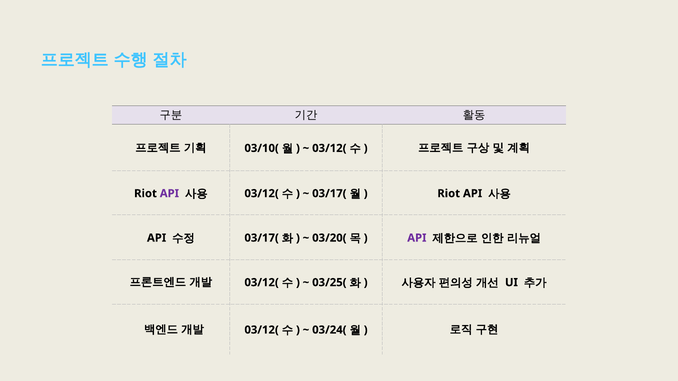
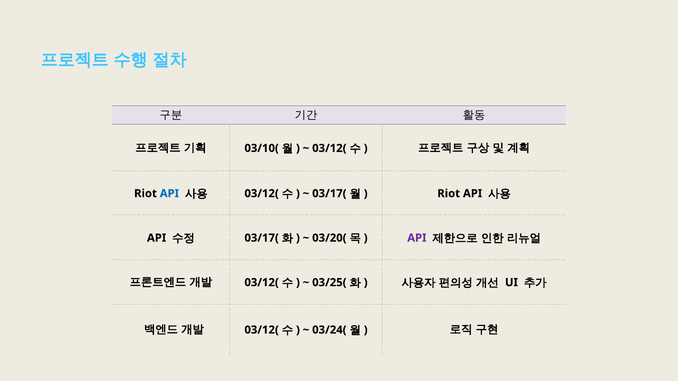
API colour: purple -> blue (169, 194)
